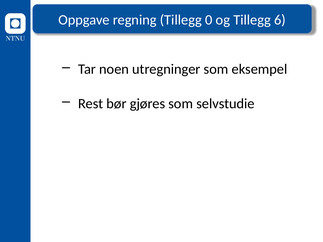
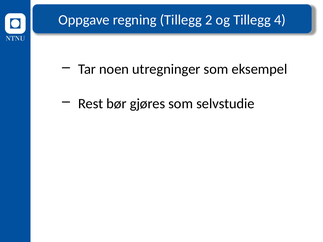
0: 0 -> 2 (209, 20)
6: 6 -> 4 (280, 20)
